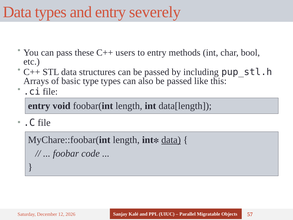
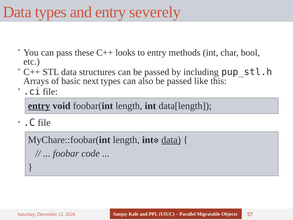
users: users -> looks (125, 53)
type: type -> next (91, 81)
entry underline: none -> present (39, 106)
